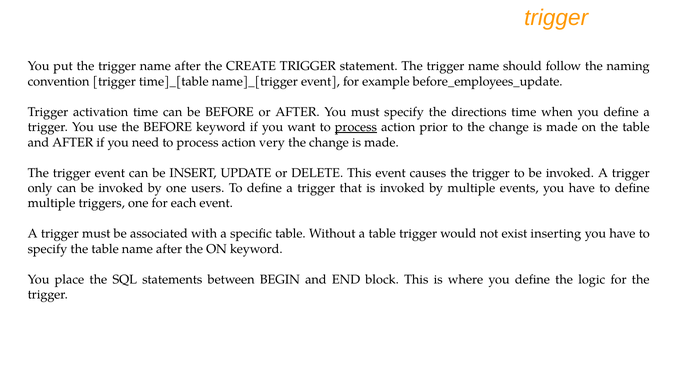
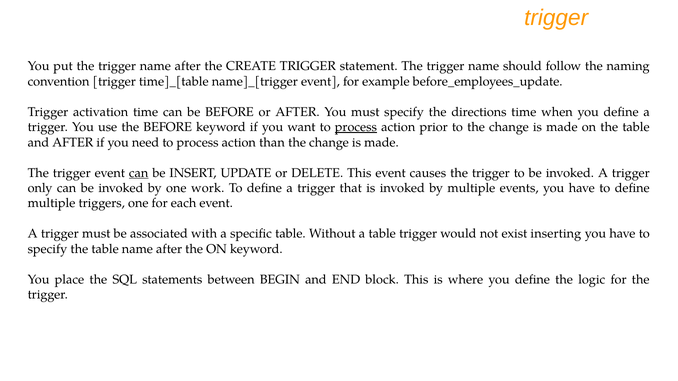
very: very -> than (272, 142)
can underline: none -> present (139, 173)
users: users -> work (208, 188)
